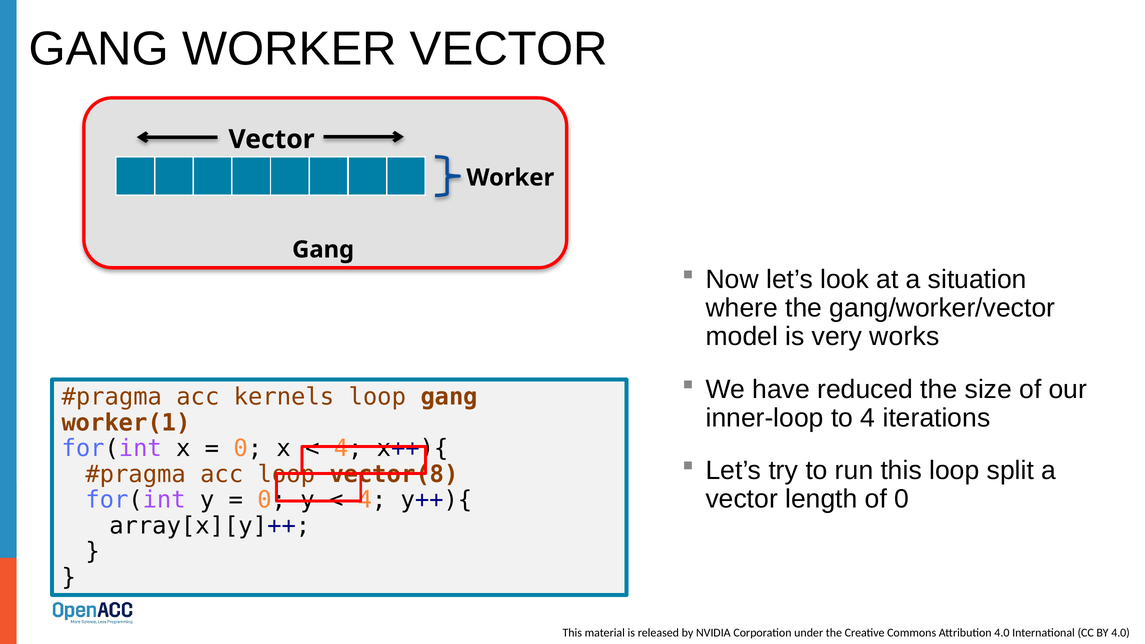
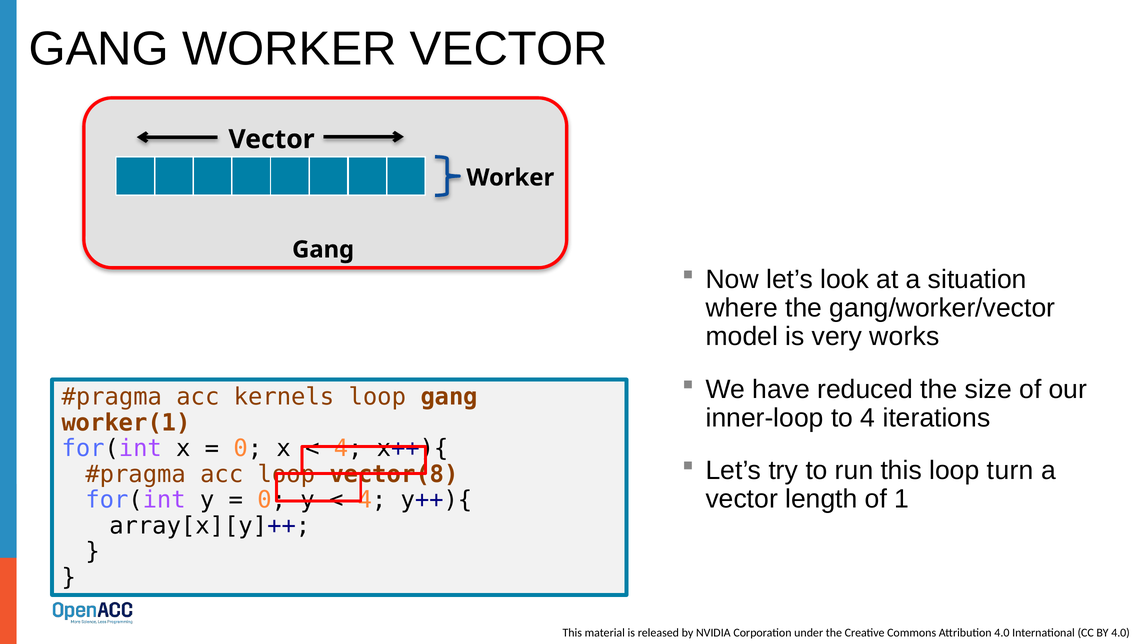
split: split -> turn (1010, 470)
of 0: 0 -> 1 (902, 499)
